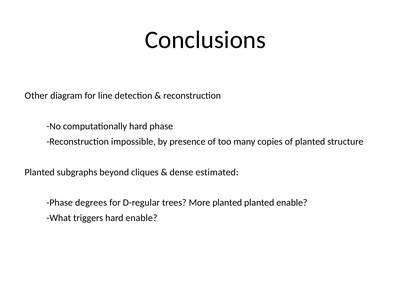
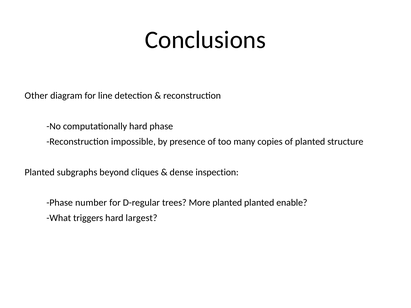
estimated: estimated -> inspection (217, 172)
degrees: degrees -> number (91, 203)
hard enable: enable -> largest (142, 218)
